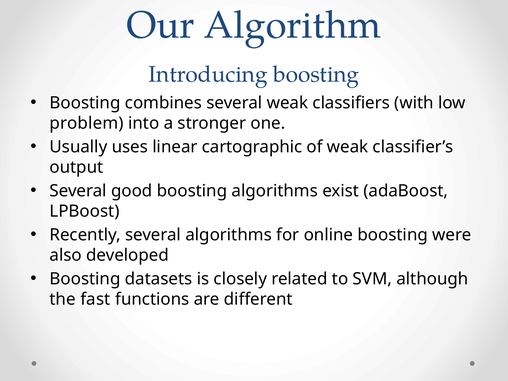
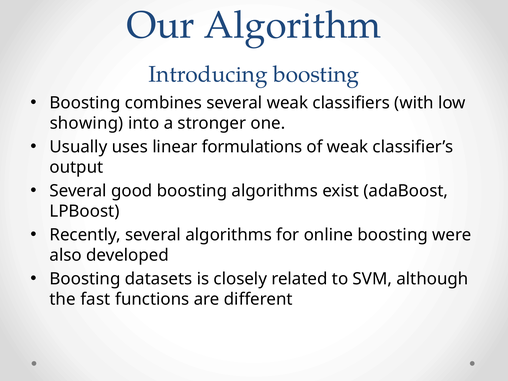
problem: problem -> showing (87, 123)
cartographic: cartographic -> formulations (252, 147)
